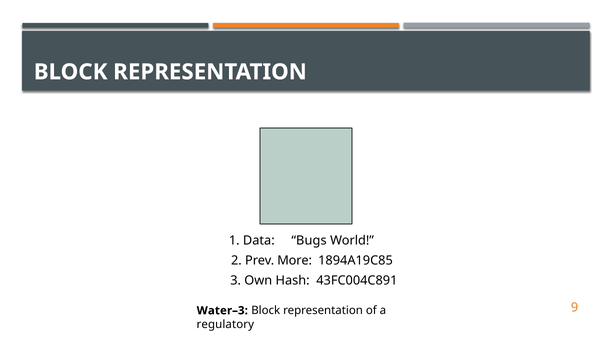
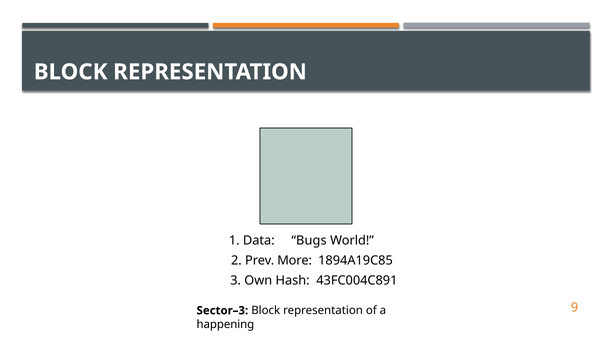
Water–3: Water–3 -> Sector–3 (222, 311)
regulatory: regulatory -> happening (225, 325)
